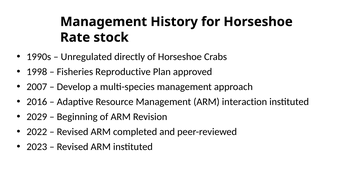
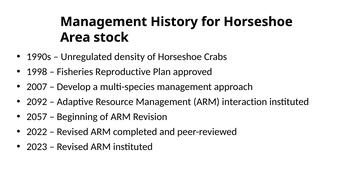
Rate: Rate -> Area (75, 37)
directly: directly -> density (130, 57)
2016: 2016 -> 2092 (37, 102)
2029: 2029 -> 2057 (37, 117)
